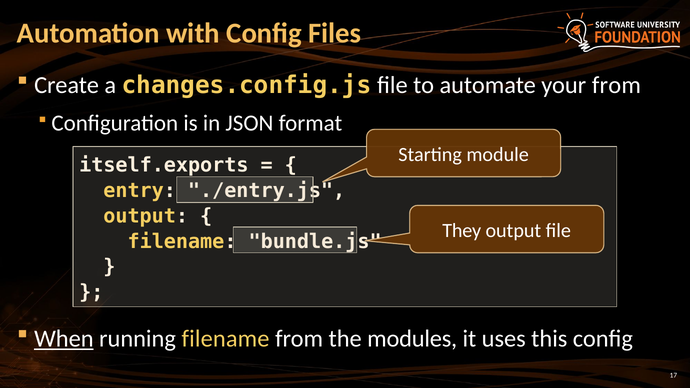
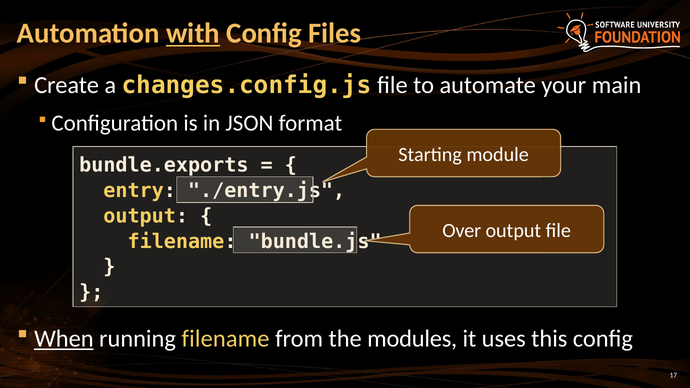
with underline: none -> present (193, 34)
your from: from -> main (617, 85)
itself.exports: itself.exports -> bundle.exports (164, 165)
They: They -> Over (462, 231)
